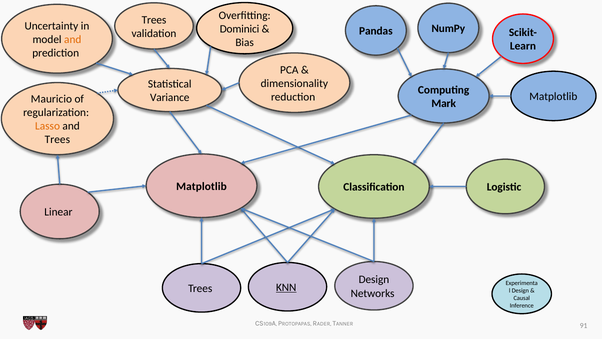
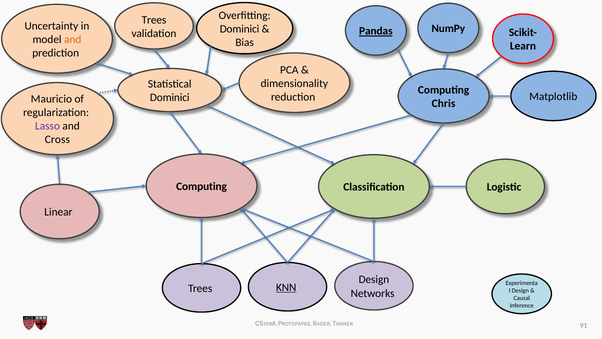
Pandas underline: none -> present (376, 31)
Variance: Variance -> Dominici (170, 97)
Mark: Mark -> Chris (444, 103)
Lasso colour: orange -> purple (48, 126)
Trees: Trees -> Cross (57, 140)
Matplotlib: Matplotlib -> Computing (202, 186)
